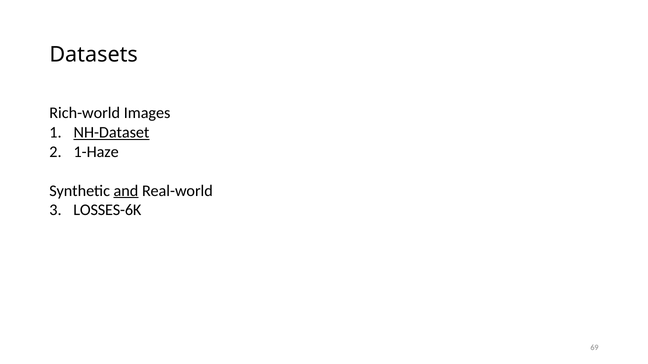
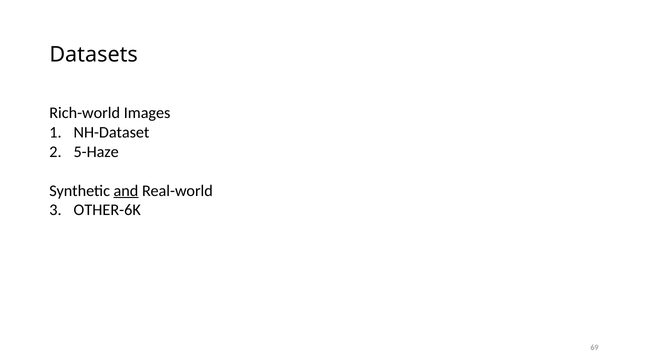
NH-Dataset underline: present -> none (112, 133)
1-Haze: 1-Haze -> 5-Haze (96, 152)
LOSSES-6K: LOSSES-6K -> OTHER-6K (107, 210)
